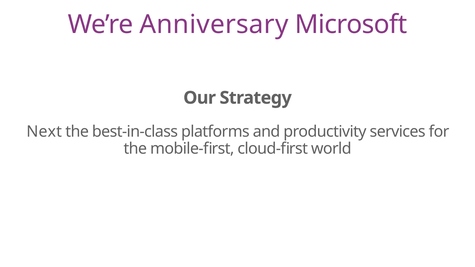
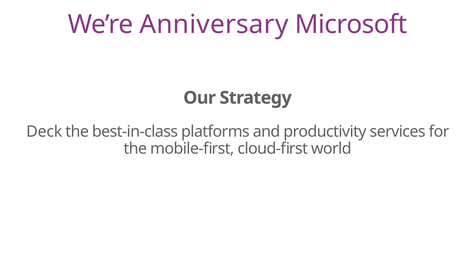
Next: Next -> Deck (44, 132)
